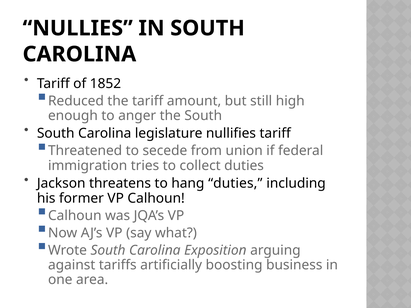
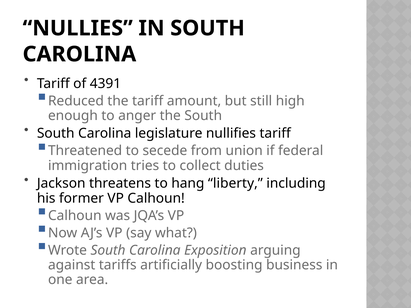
1852: 1852 -> 4391 (105, 84)
hang duties: duties -> liberty (235, 184)
